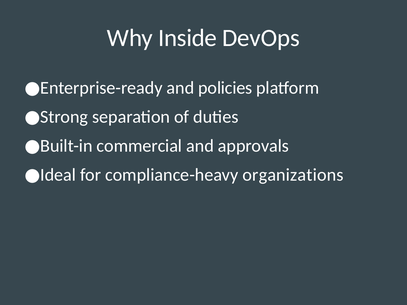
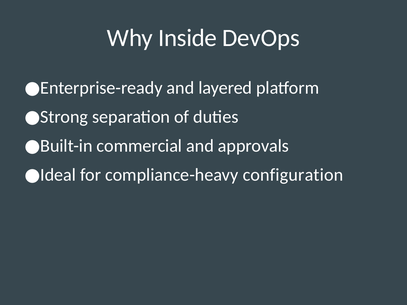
policies: policies -> layered (225, 88)
organizations: organizations -> configuration (293, 175)
